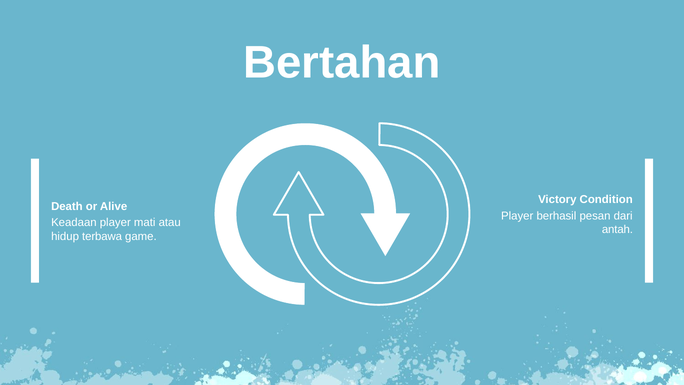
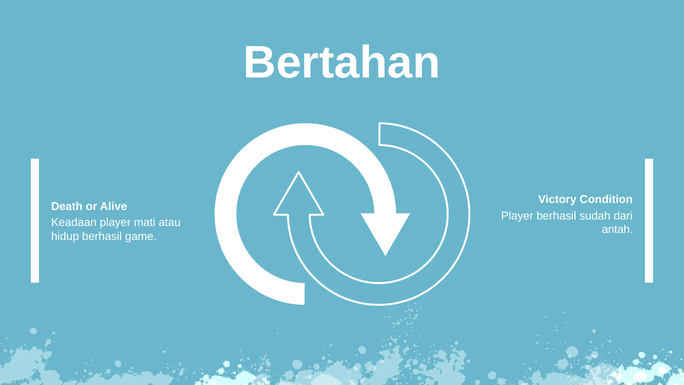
pesan: pesan -> sudah (595, 216)
hidup terbawa: terbawa -> berhasil (102, 236)
